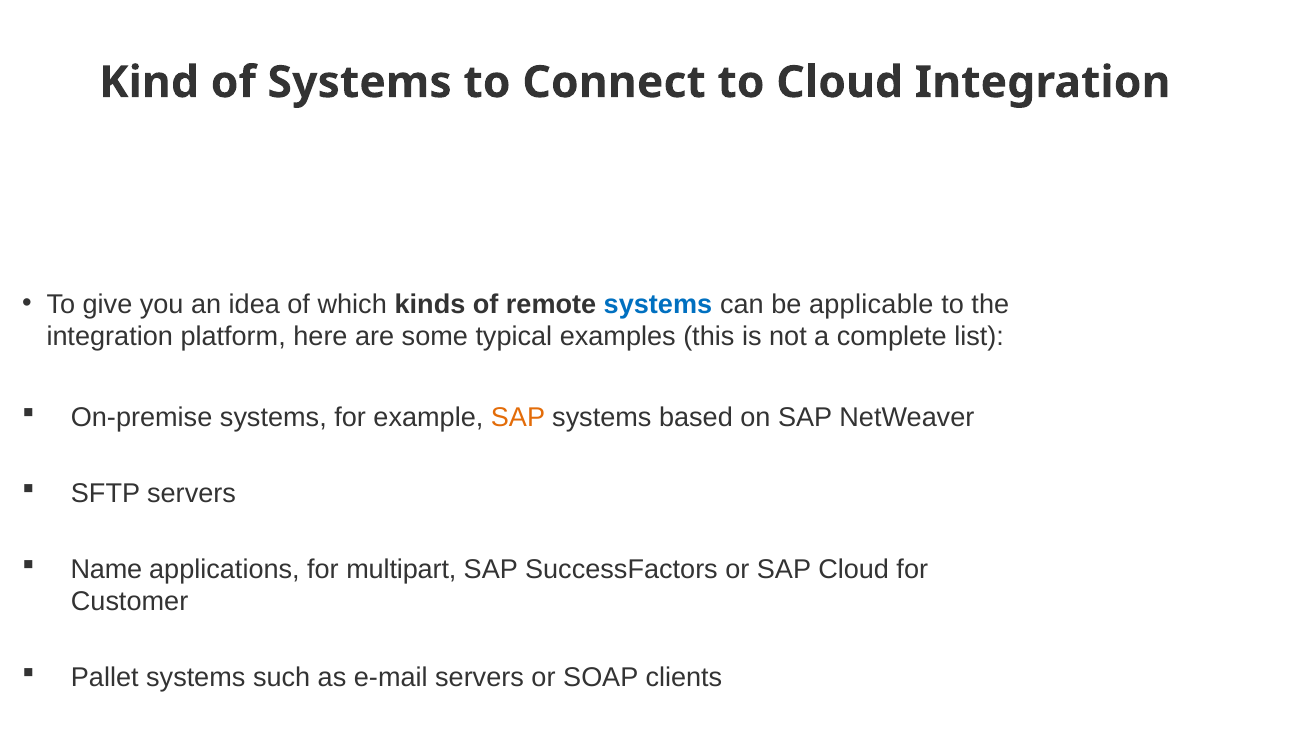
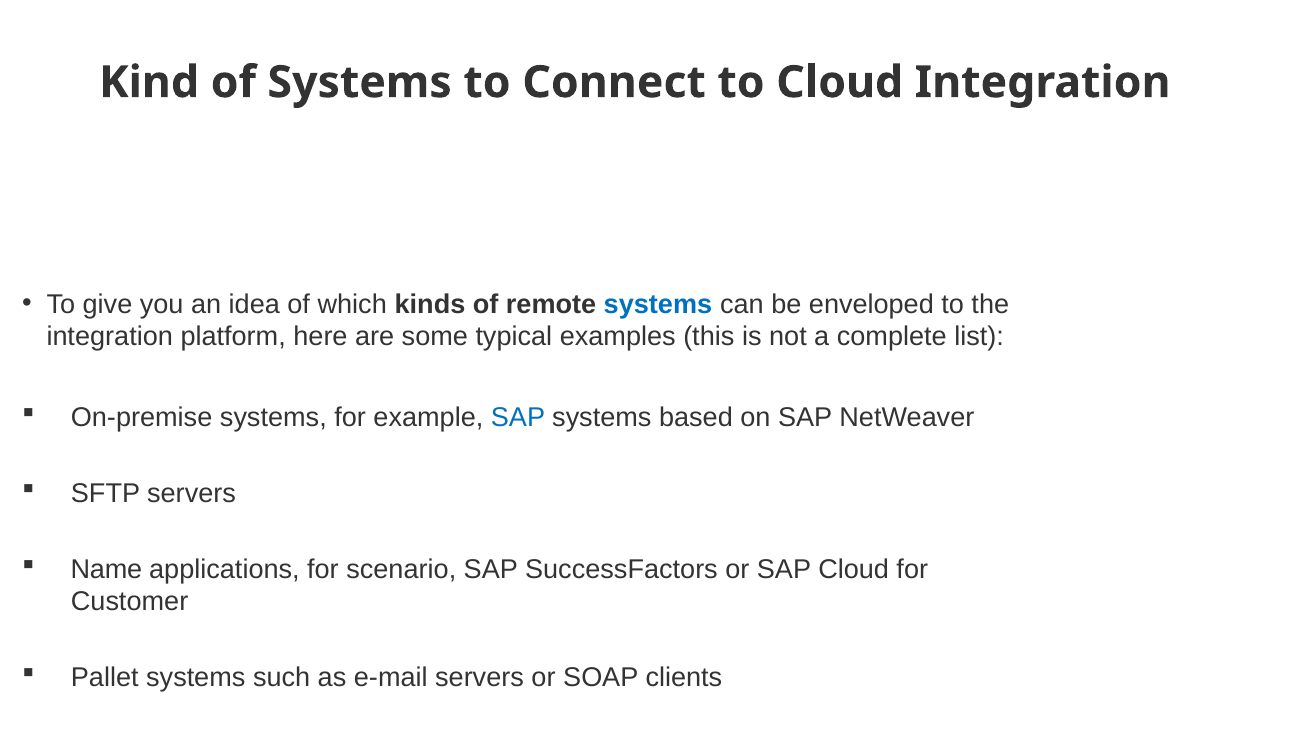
applicable: applicable -> enveloped (871, 304)
SAP colour: orange -> blue (518, 418)
multipart: multipart -> scenario (401, 569)
